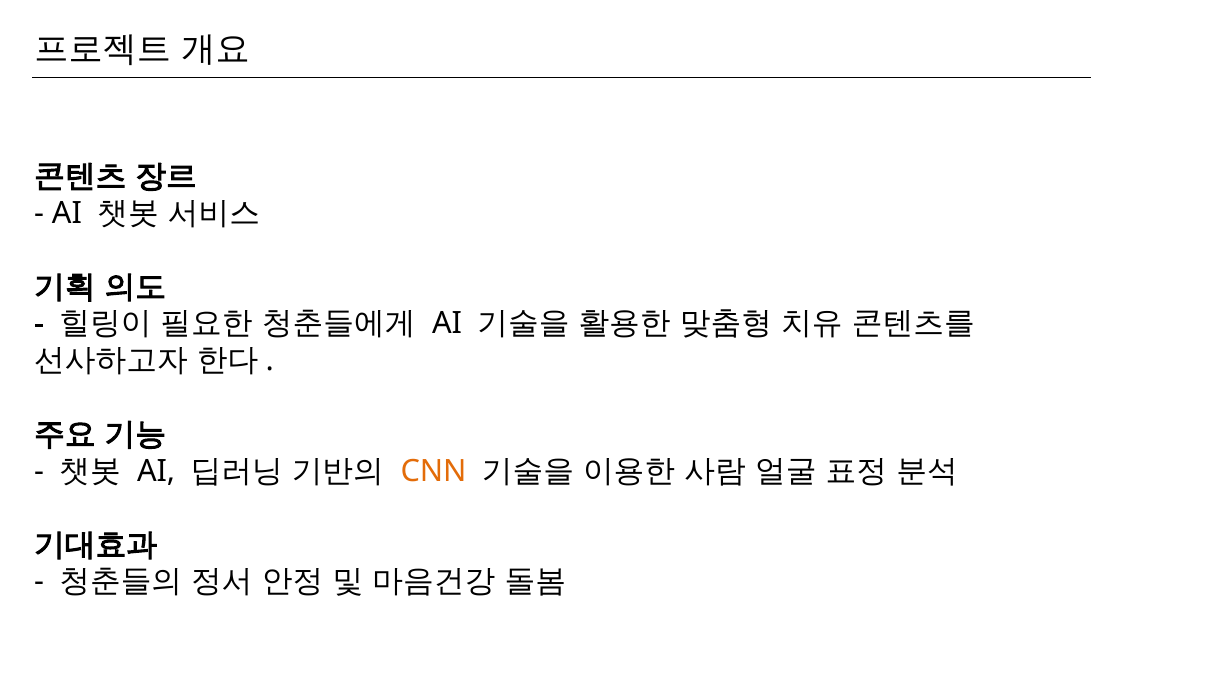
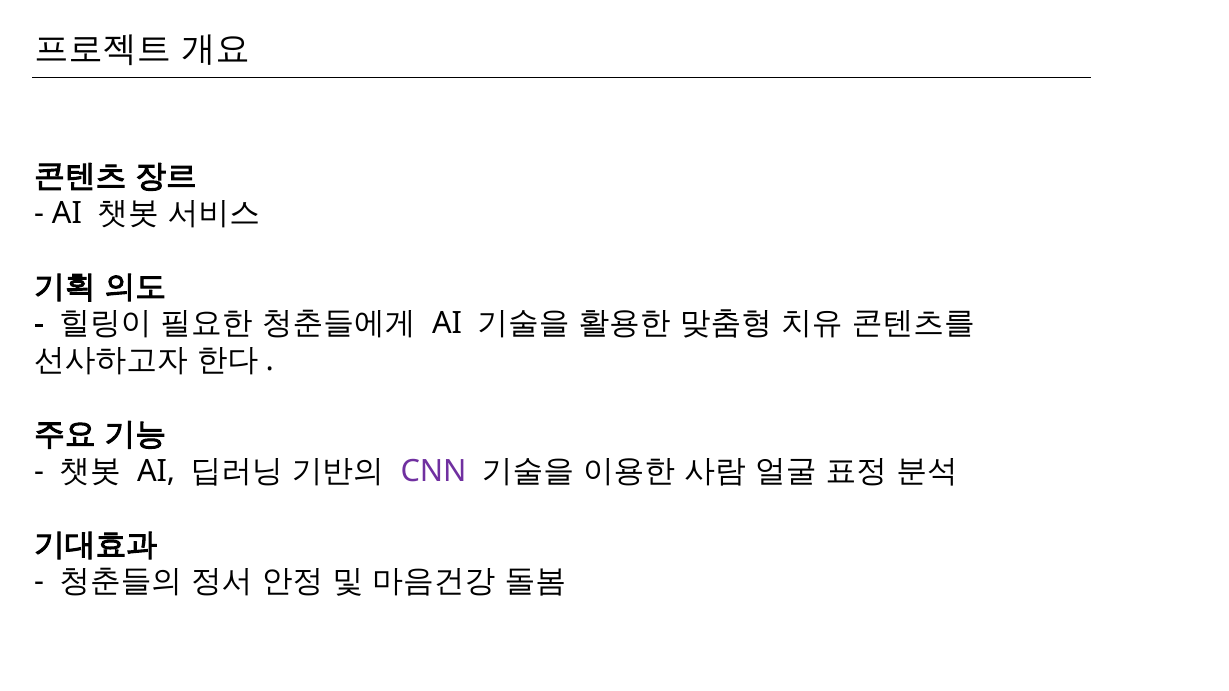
CNN colour: orange -> purple (434, 471)
